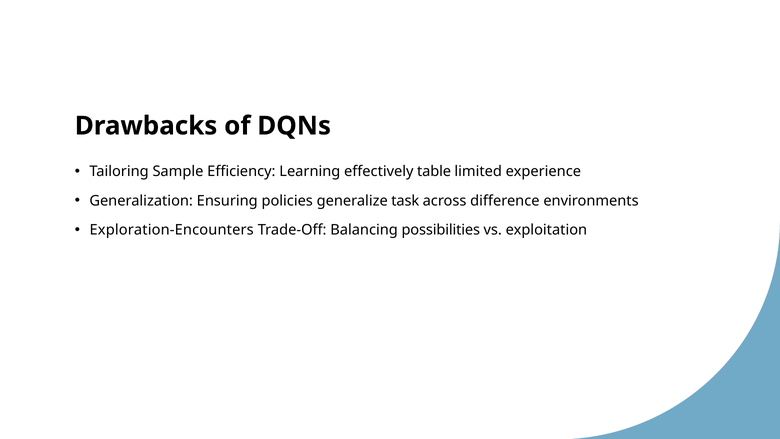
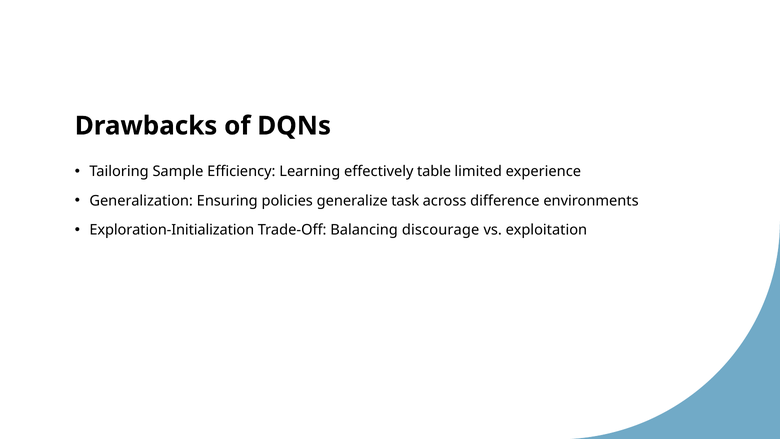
Exploration-Encounters: Exploration-Encounters -> Exploration-Initialization (172, 230)
possibilities: possibilities -> discourage (441, 230)
